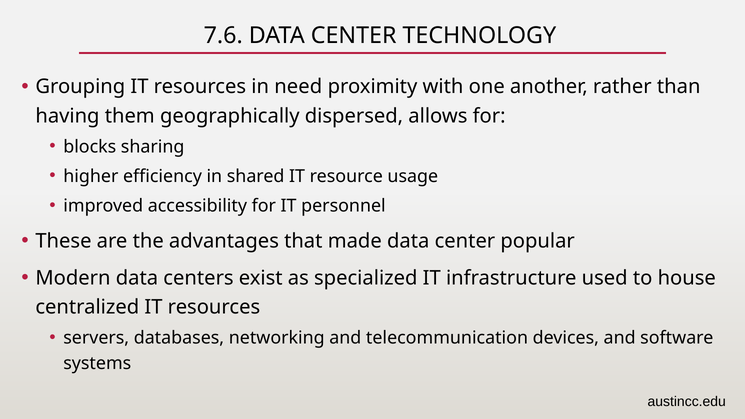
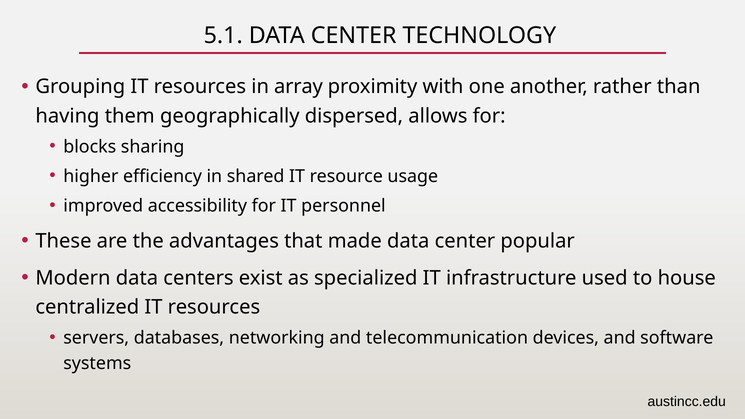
7.6: 7.6 -> 5.1 (223, 36)
need: need -> array (298, 87)
